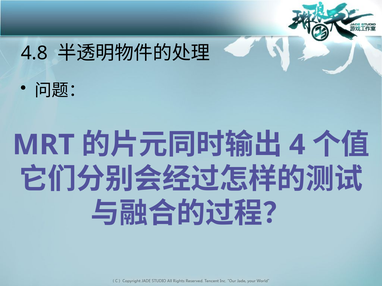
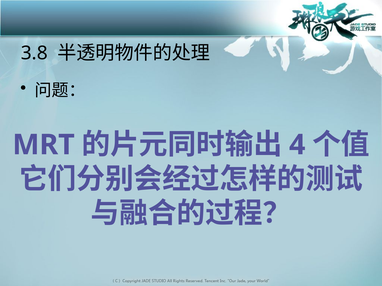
4.8: 4.8 -> 3.8 (34, 53)
